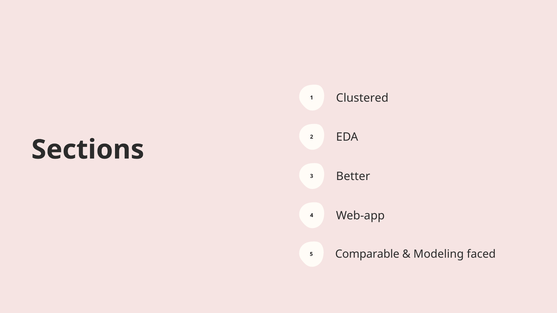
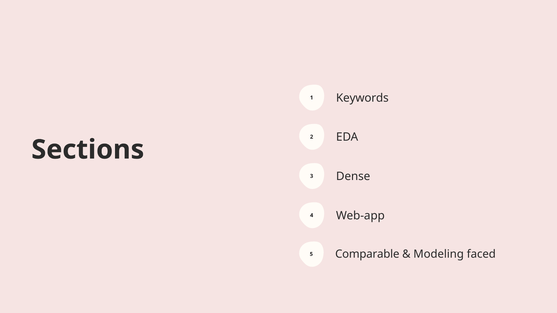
Clustered: Clustered -> Keywords (362, 98)
Better: Better -> Dense (353, 177)
